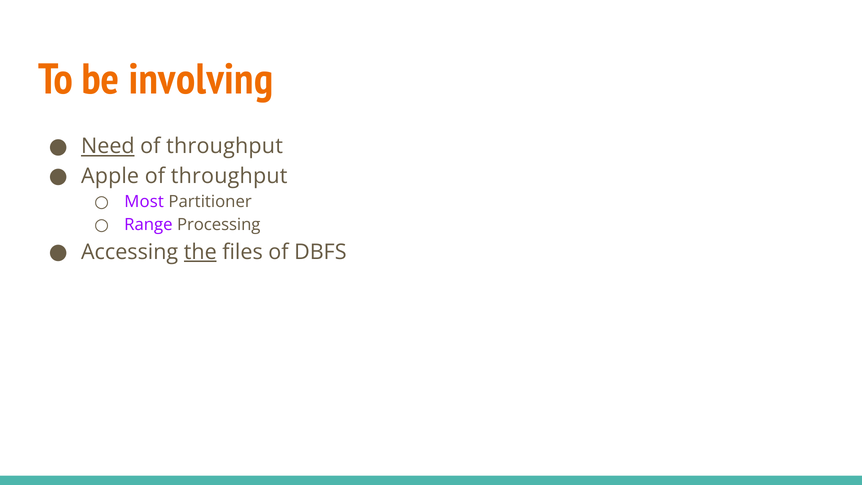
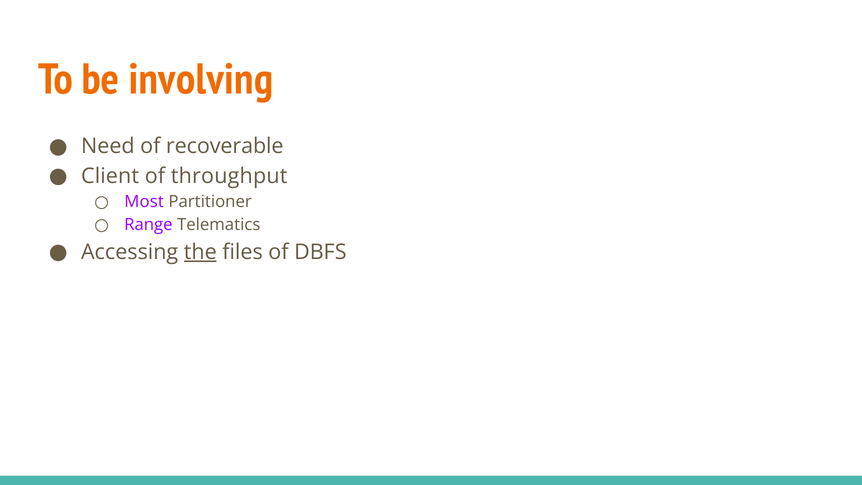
Need underline: present -> none (108, 146)
throughput: throughput -> recoverable (225, 146)
Apple: Apple -> Client (110, 176)
Processing: Processing -> Telematics (219, 225)
